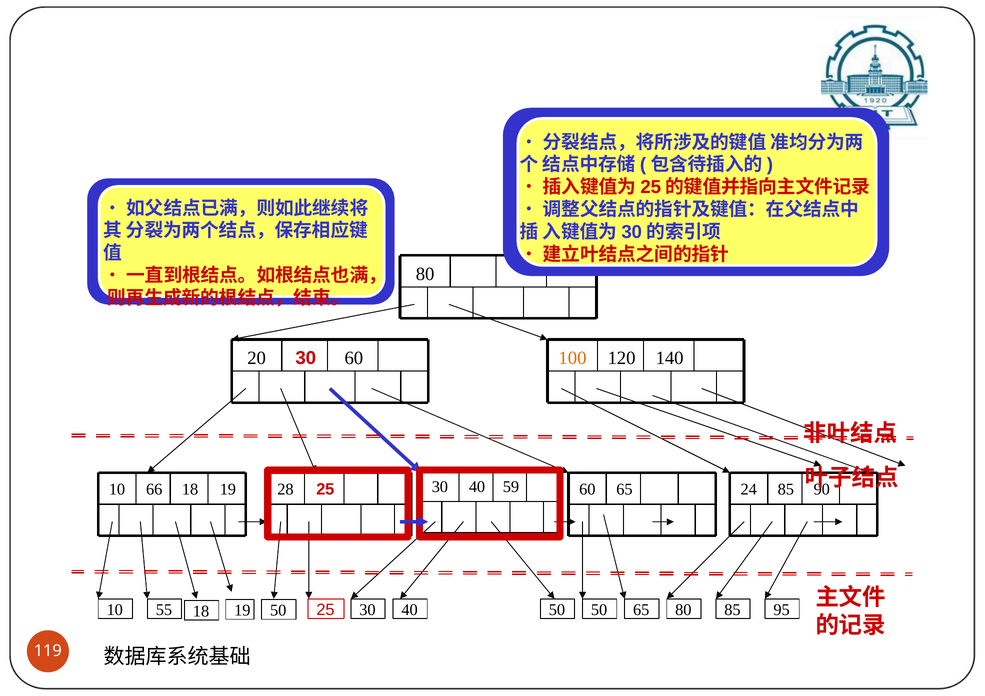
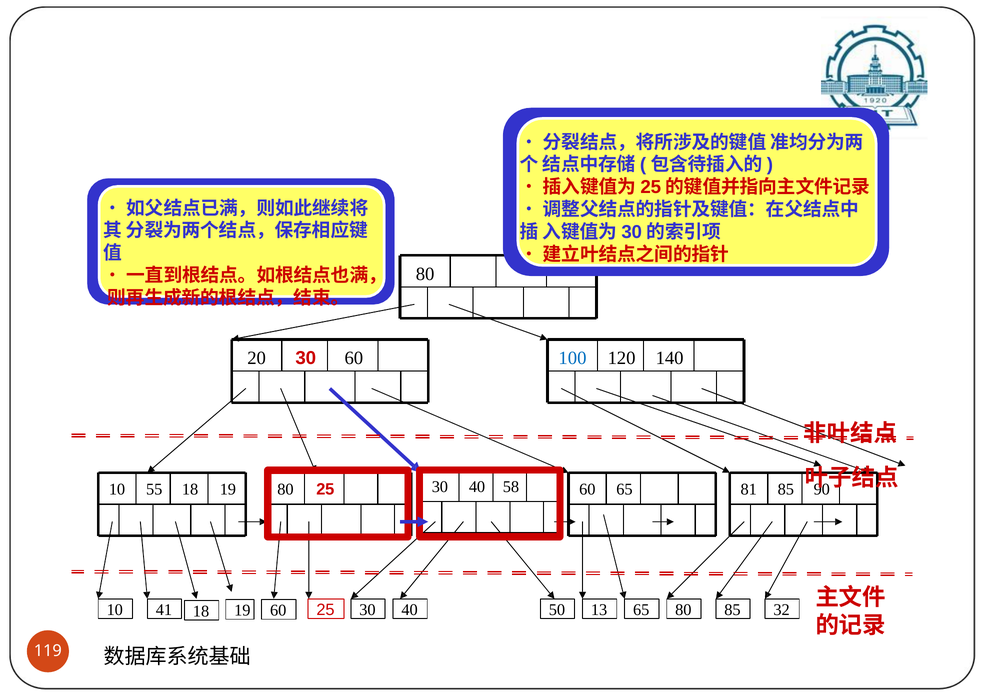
100 colour: orange -> blue (572, 358)
59: 59 -> 58 (511, 487)
66: 66 -> 55 (154, 490)
19 28: 28 -> 80 (286, 490)
24: 24 -> 81 (749, 490)
55: 55 -> 41 (164, 610)
40 50: 50 -> 13 (599, 610)
95: 95 -> 32 (782, 610)
19 50: 50 -> 60 (278, 611)
